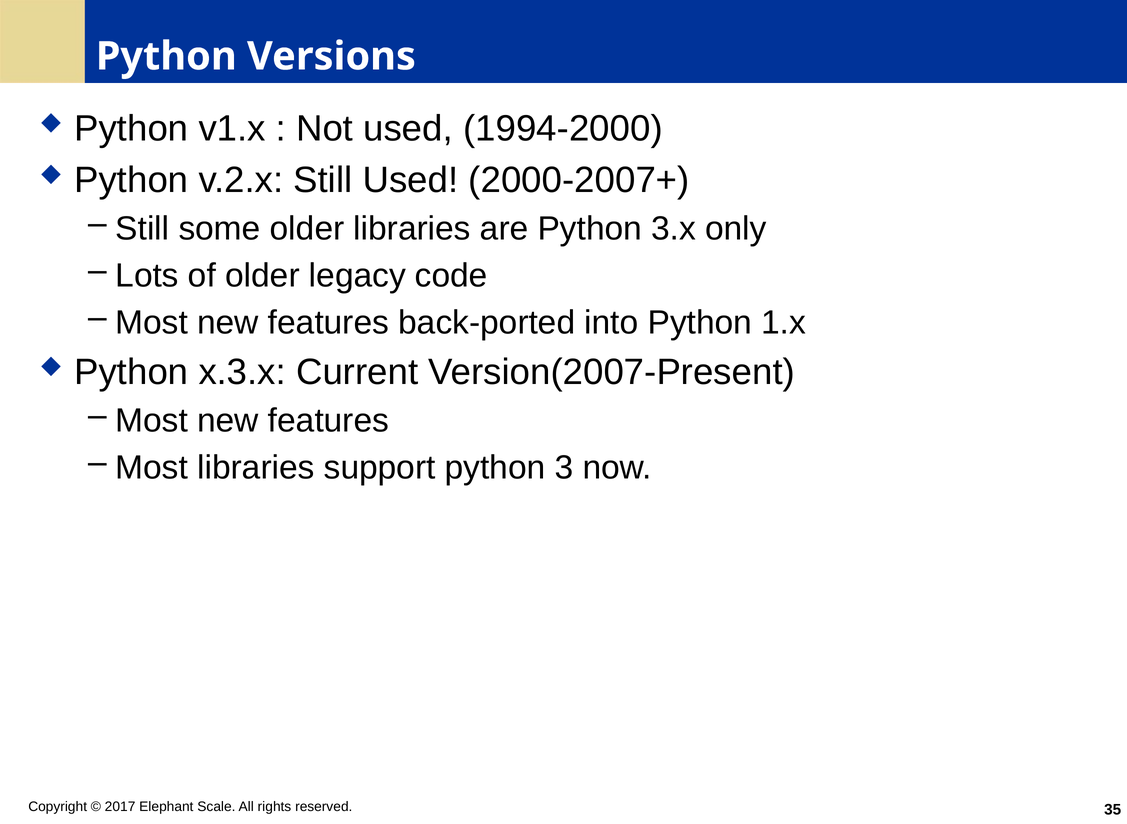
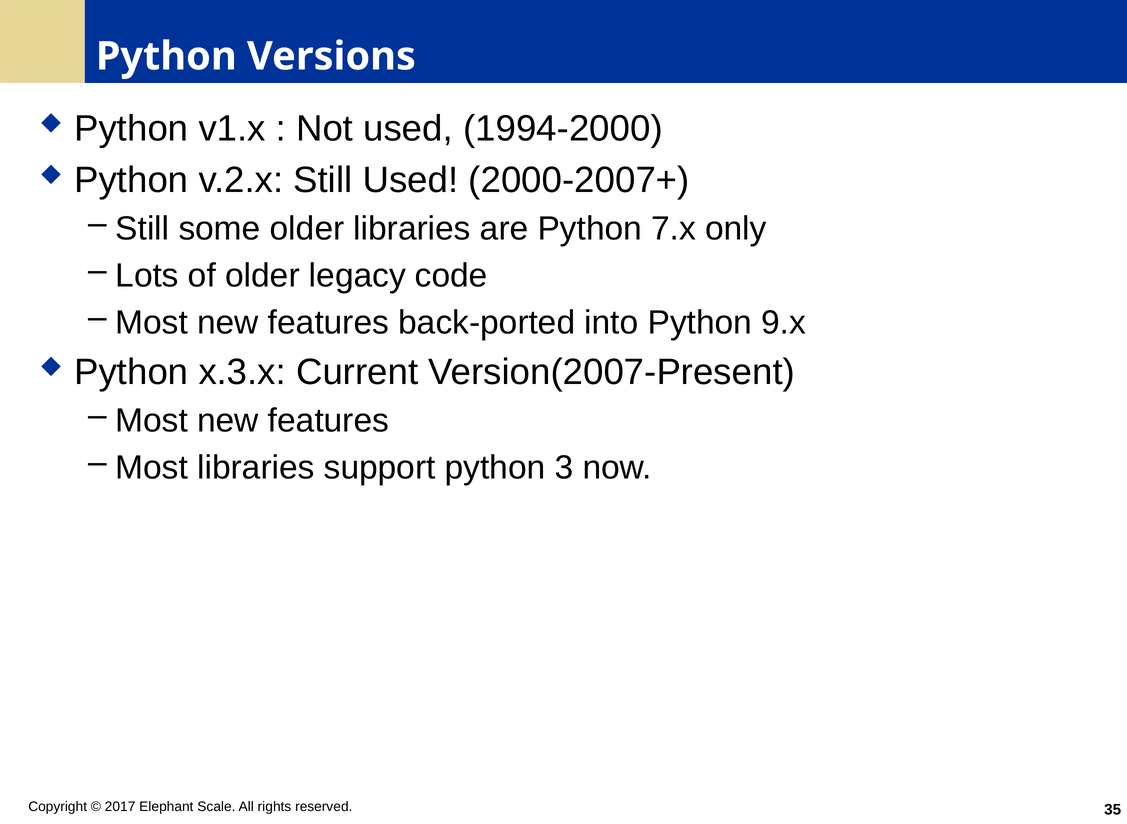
3.x: 3.x -> 7.x (674, 229)
1.x: 1.x -> 9.x (784, 323)
